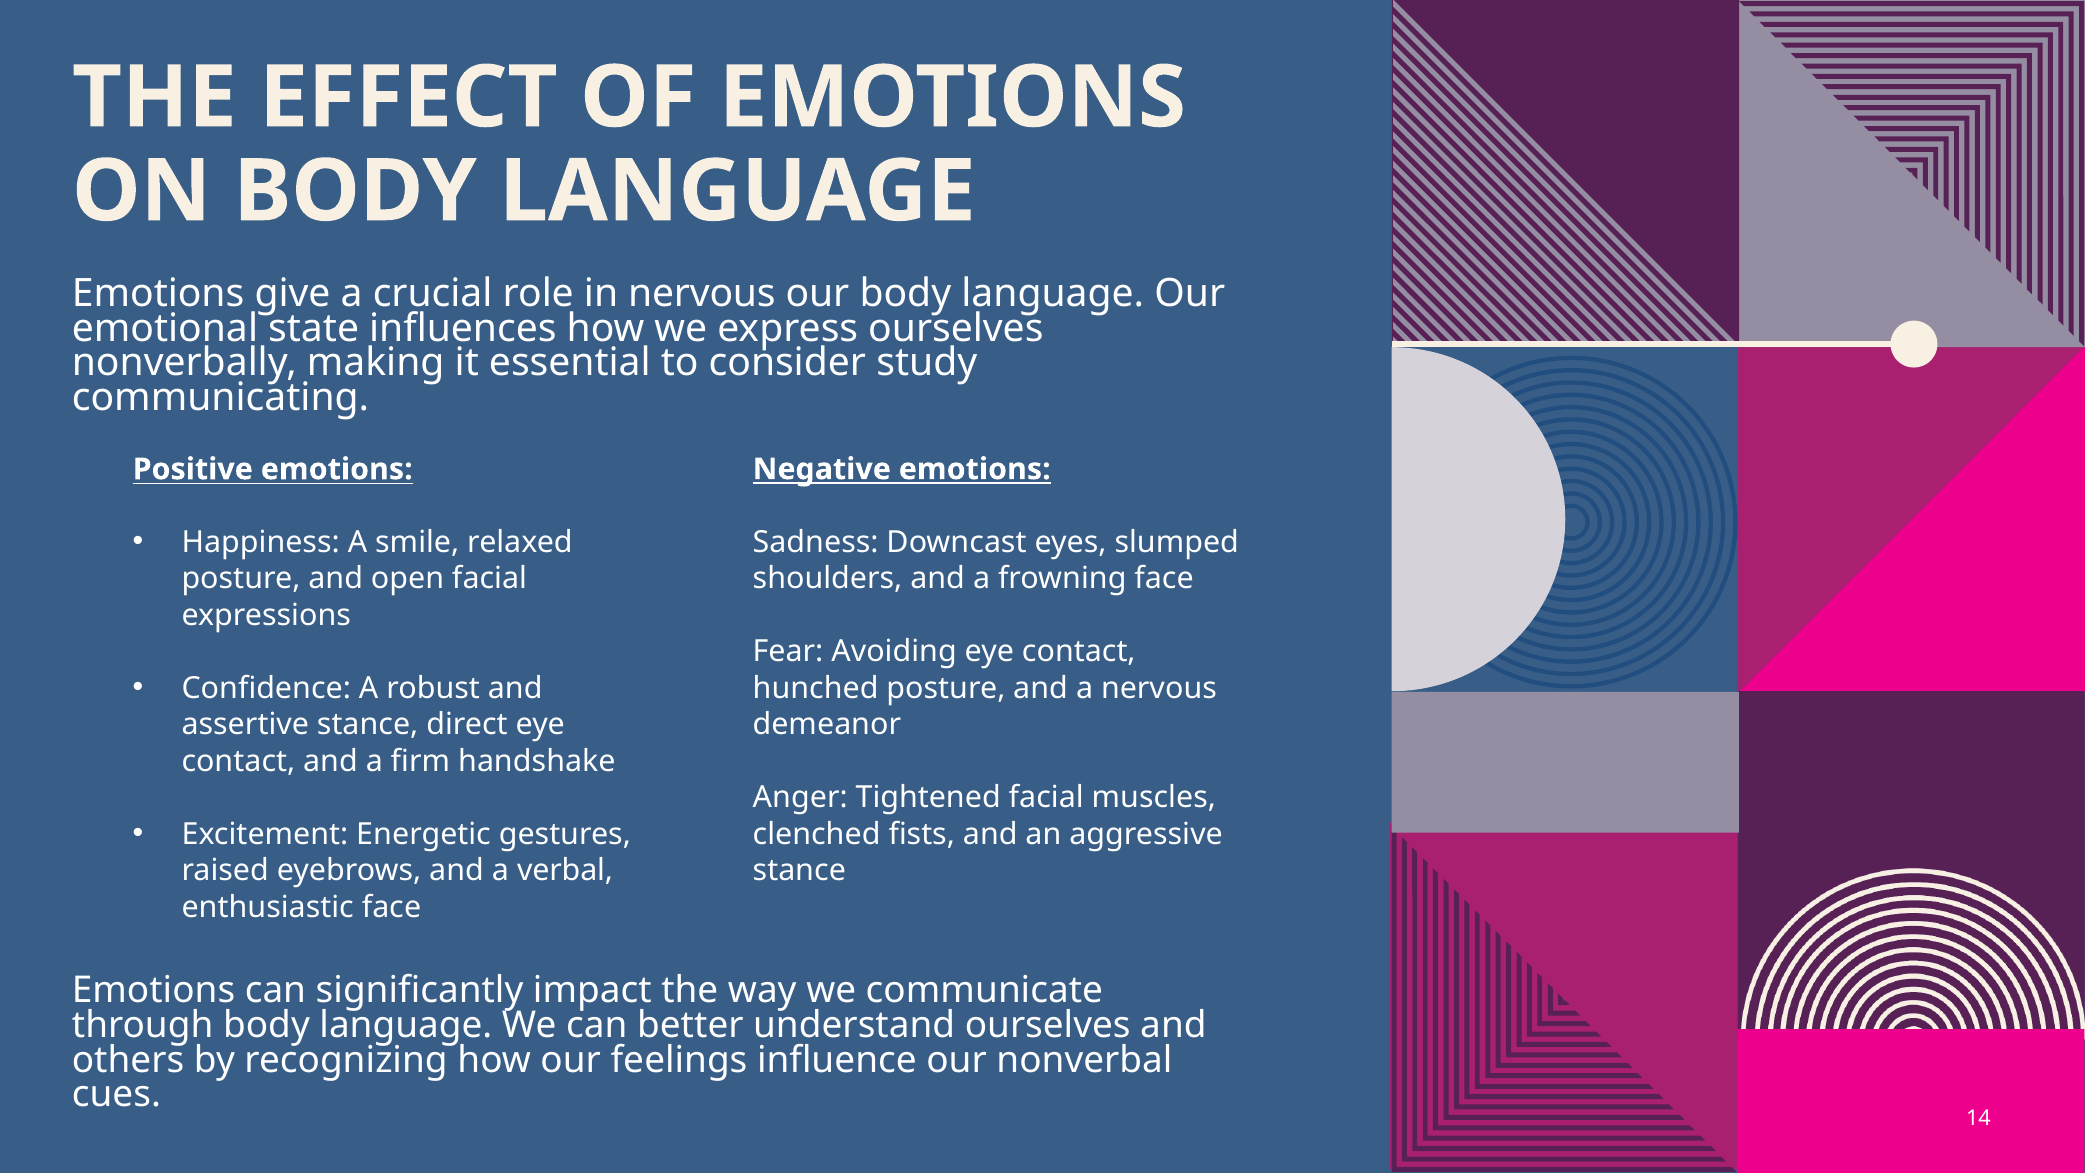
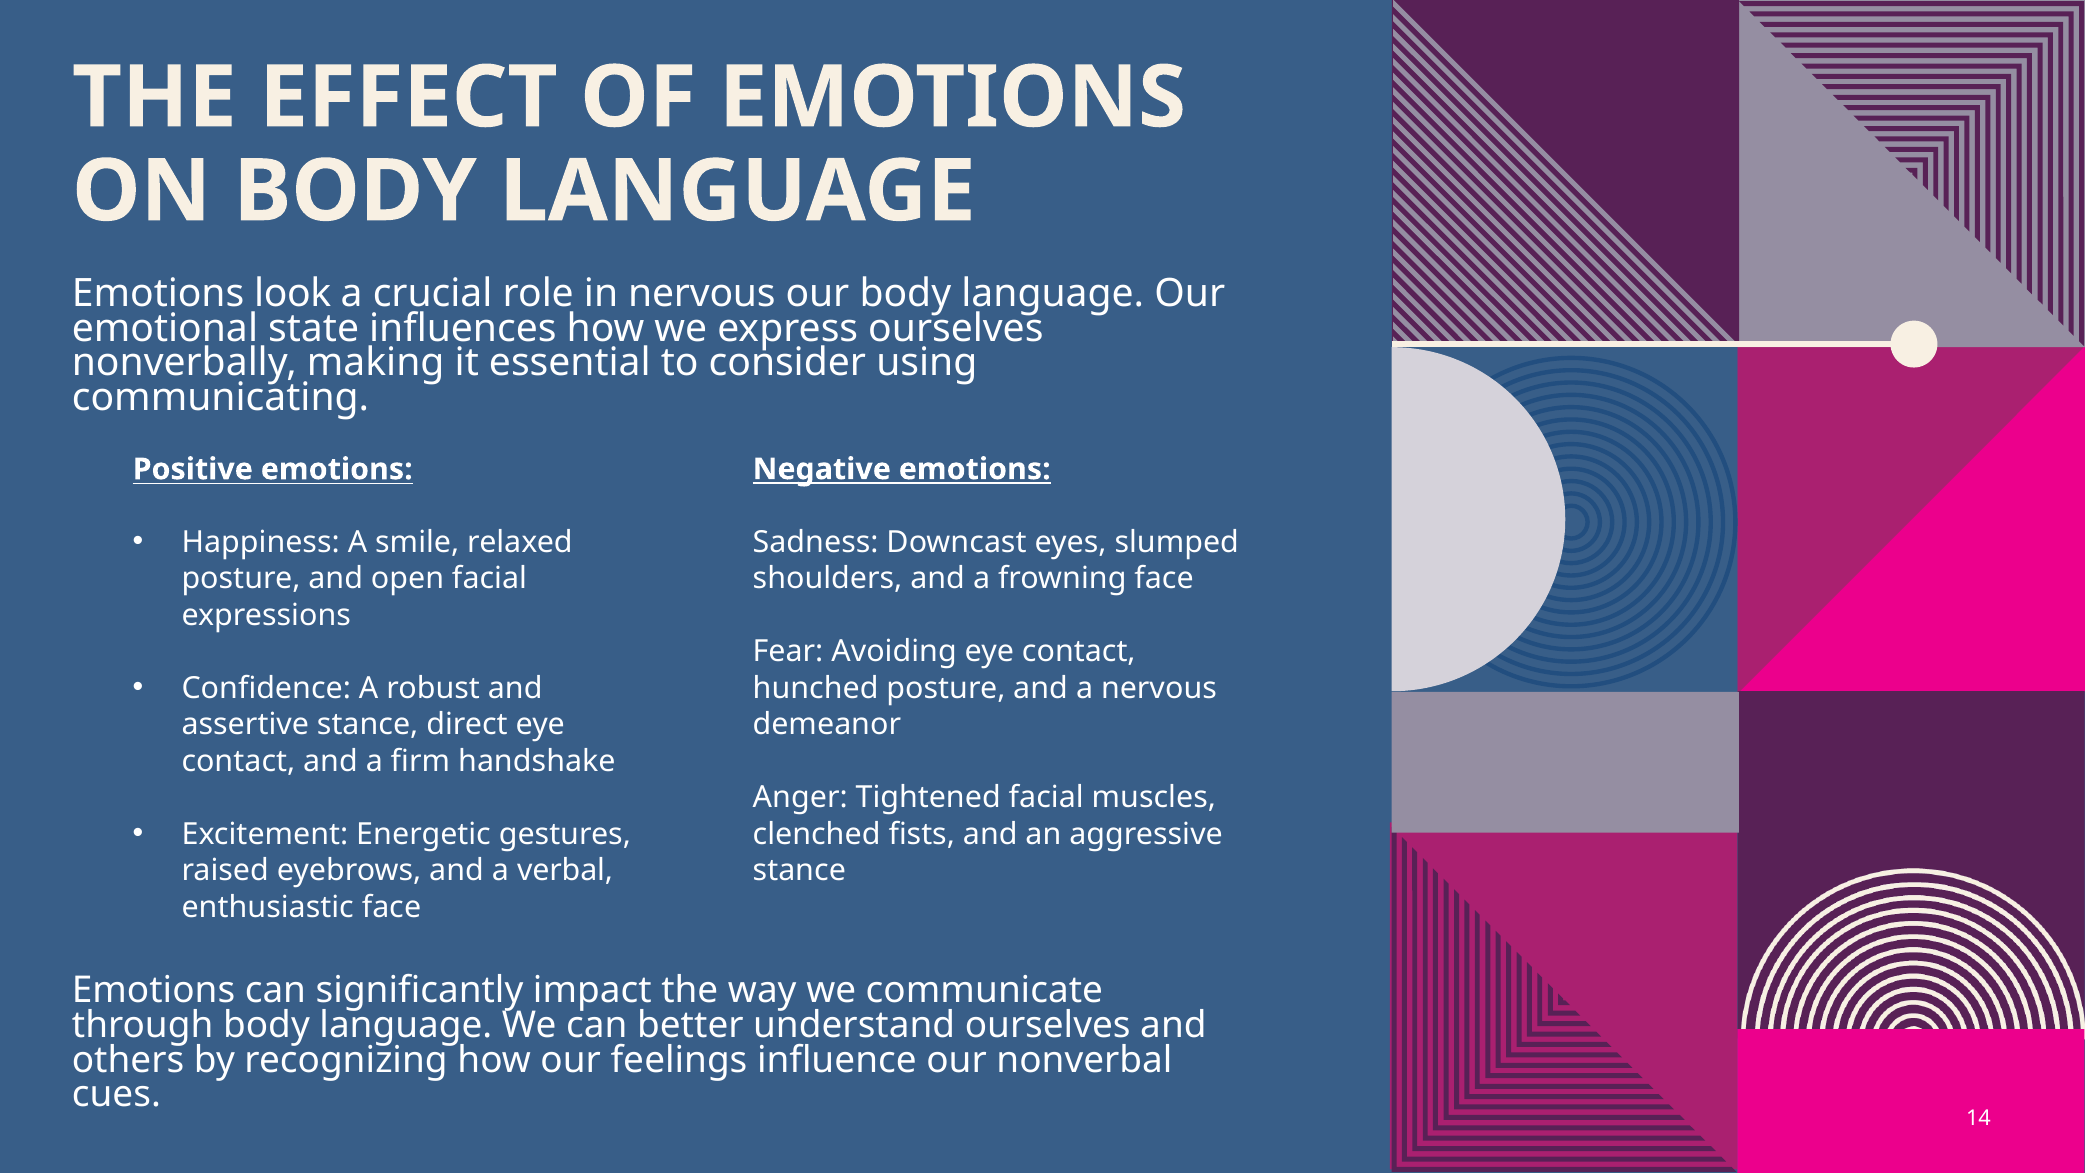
give: give -> look (293, 293)
study: study -> using (927, 363)
